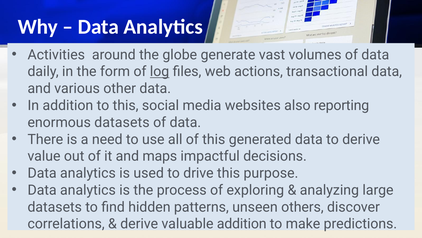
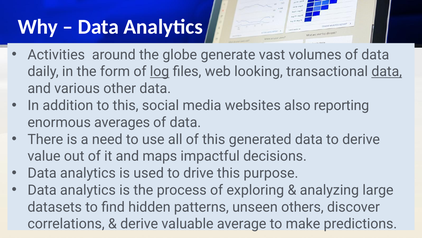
actions: actions -> looking (259, 71)
data underline: none -> present (387, 71)
enormous datasets: datasets -> averages (122, 122)
valuable addition: addition -> average (242, 223)
